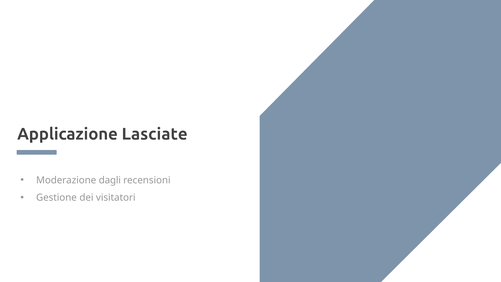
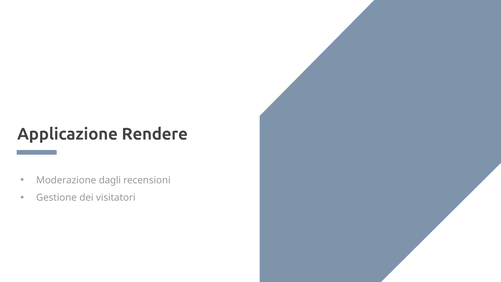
Lasciate: Lasciate -> Rendere (155, 134)
